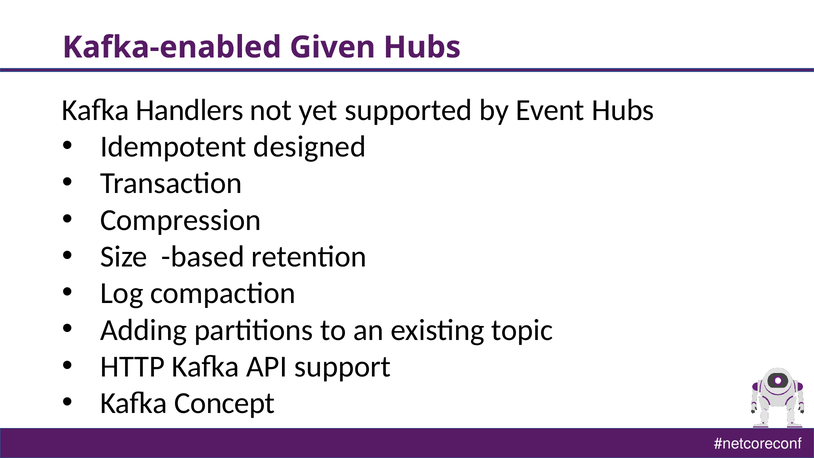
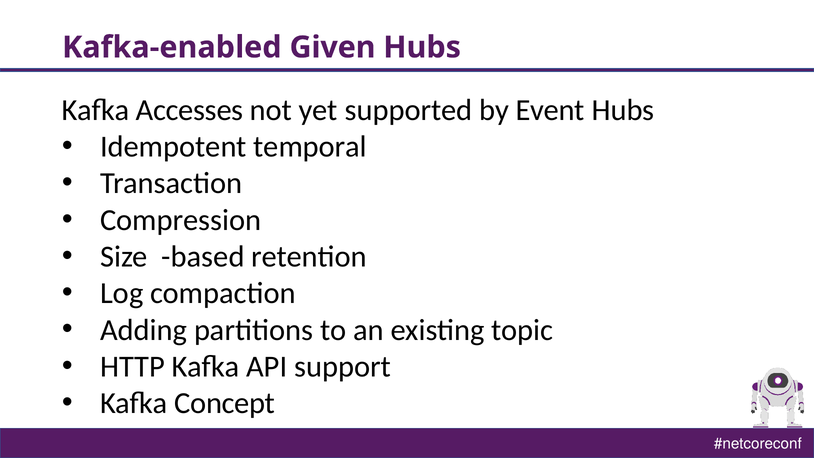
Handlers: Handlers -> Accesses (190, 110)
designed: designed -> temporal (310, 147)
